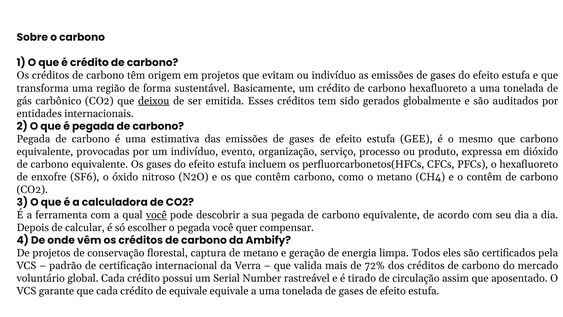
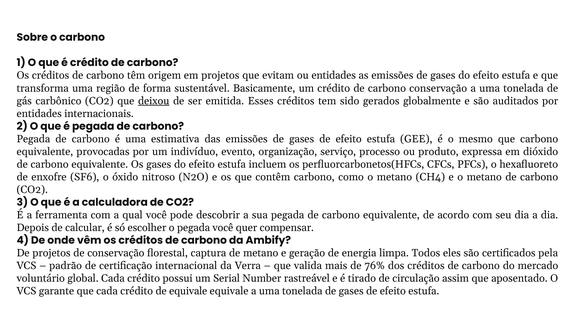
ou indivíduo: indivíduo -> entidades (334, 75)
carbono hexafluoreto: hexafluoreto -> conservação (438, 88)
e o contêm: contêm -> metano (484, 177)
você underline: present -> none (156, 215)
72%: 72% -> 76% (375, 265)
